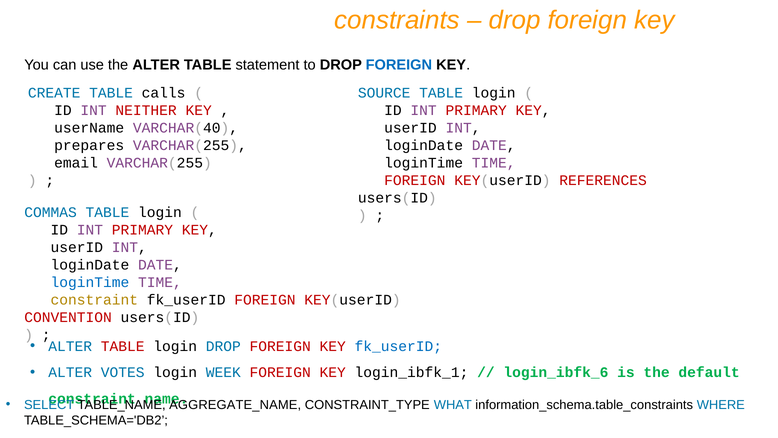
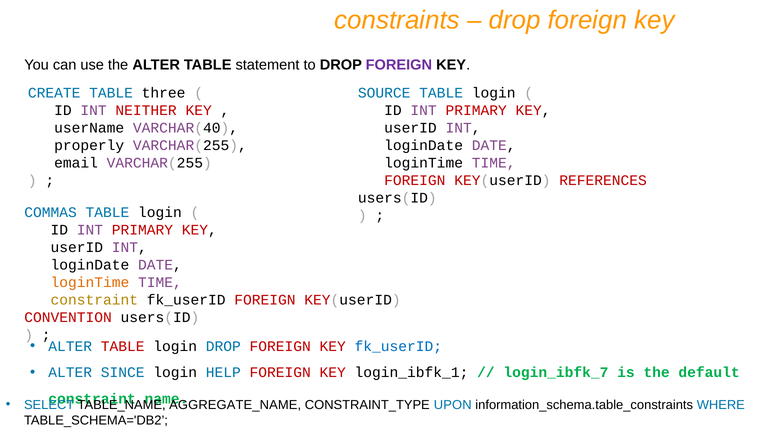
FOREIGN colour: blue -> purple (399, 65)
calls: calls -> three (164, 93)
prepares: prepares -> properly (89, 145)
loginTime colour: blue -> orange (90, 282)
VOTES: VOTES -> SINCE (123, 372)
WEEK: WEEK -> HELP (223, 372)
login_ibfk_6: login_ibfk_6 -> login_ibfk_7 (556, 372)
WHAT: WHAT -> UPON (453, 404)
